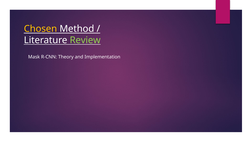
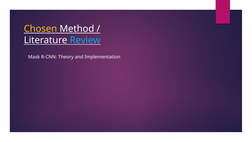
Review colour: light green -> light blue (85, 40)
